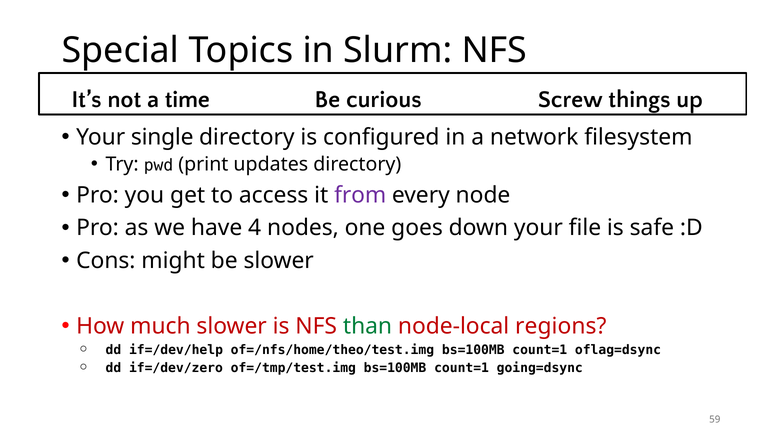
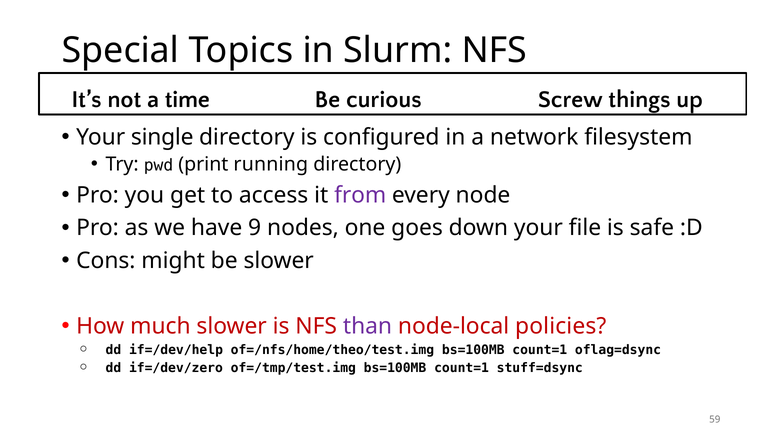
updates: updates -> running (271, 164)
4: 4 -> 9 (255, 228)
than colour: green -> purple (367, 326)
regions: regions -> policies (561, 326)
going=dsync: going=dsync -> stuff=dsync (540, 368)
